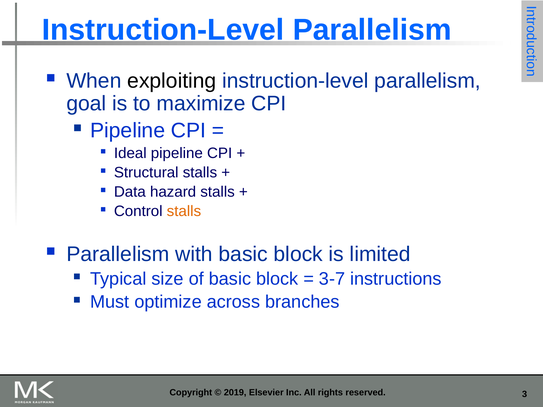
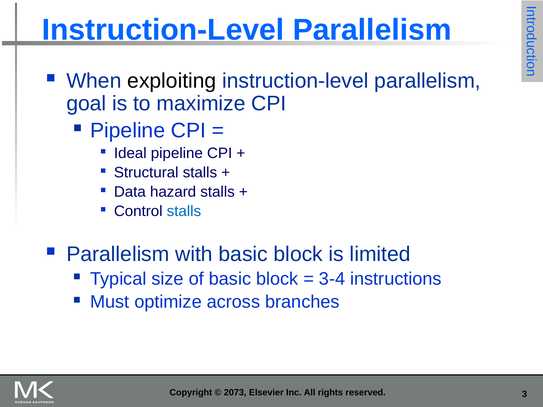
stalls colour: orange -> blue (184, 211)
3-7: 3-7 -> 3-4 (332, 279)
2019: 2019 -> 2073 (235, 393)
